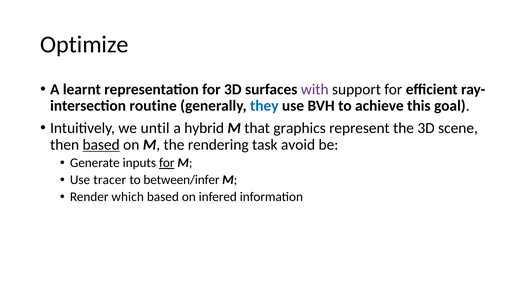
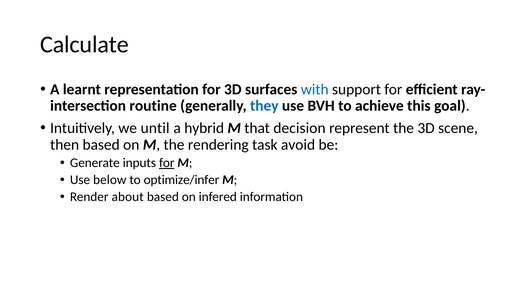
Optimize: Optimize -> Calculate (85, 44)
with colour: purple -> blue (315, 89)
graphics: graphics -> decision (300, 128)
based underline: present -> none (101, 145)
tracer: tracer -> below (110, 180)
between/infer: between/infer -> optimize/infer (181, 180)
which: which -> about (128, 197)
